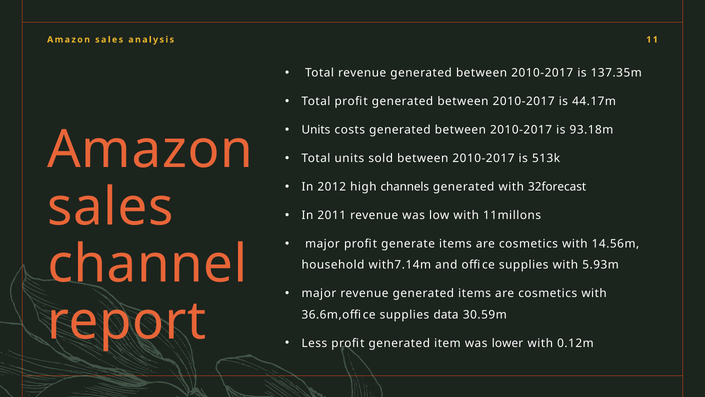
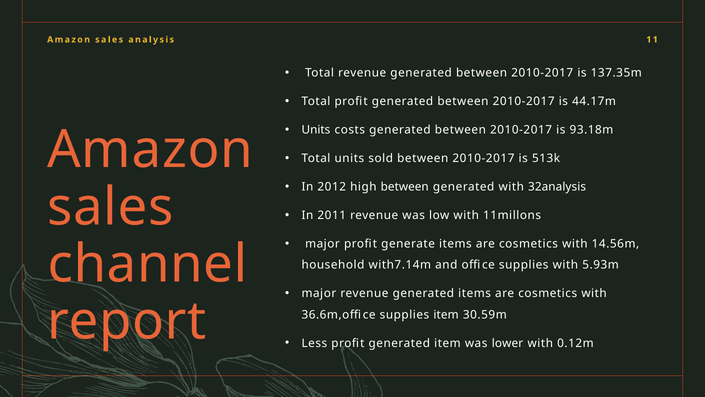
high channels: channels -> between (405, 187)
32forecast: 32forecast -> 32analysis (557, 187)
supplies data: data -> item (446, 314)
